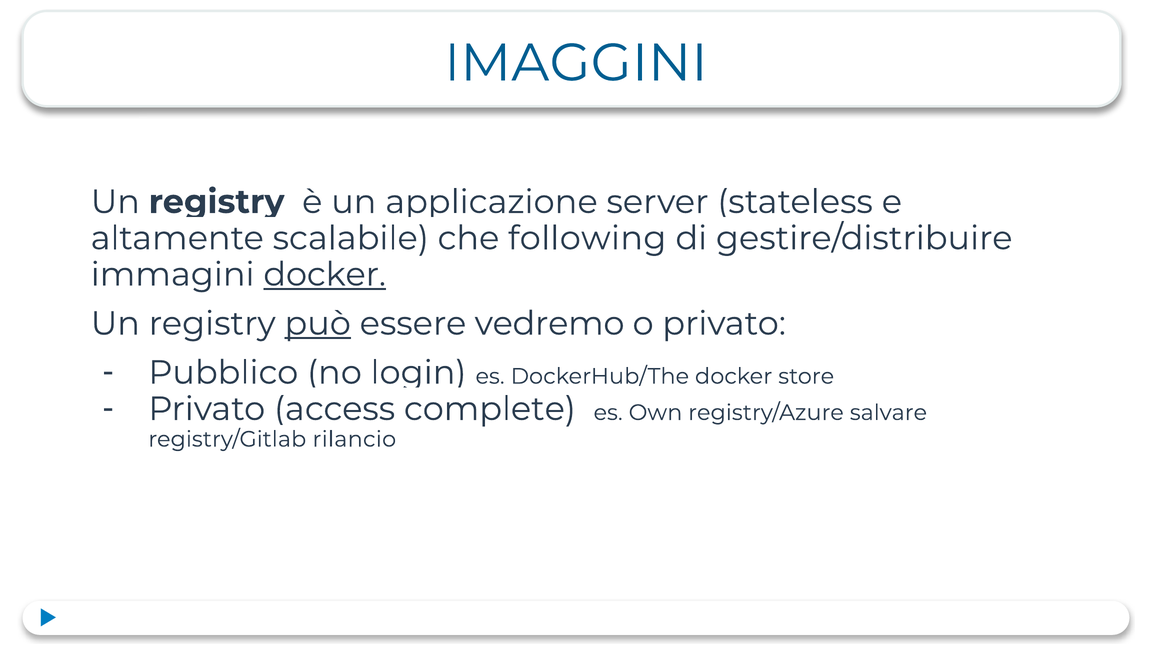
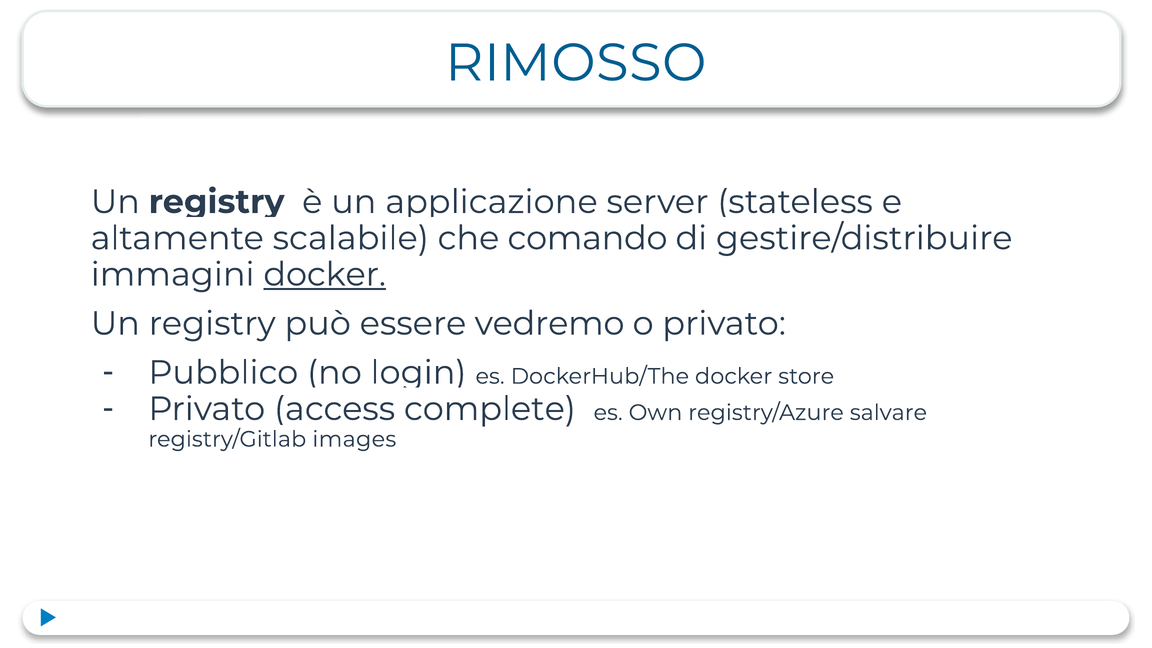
IMAGGINI: IMAGGINI -> RIMOSSO (576, 63)
following: following -> comando (587, 238)
può underline: present -> none (318, 324)
rilancio: rilancio -> images (354, 439)
